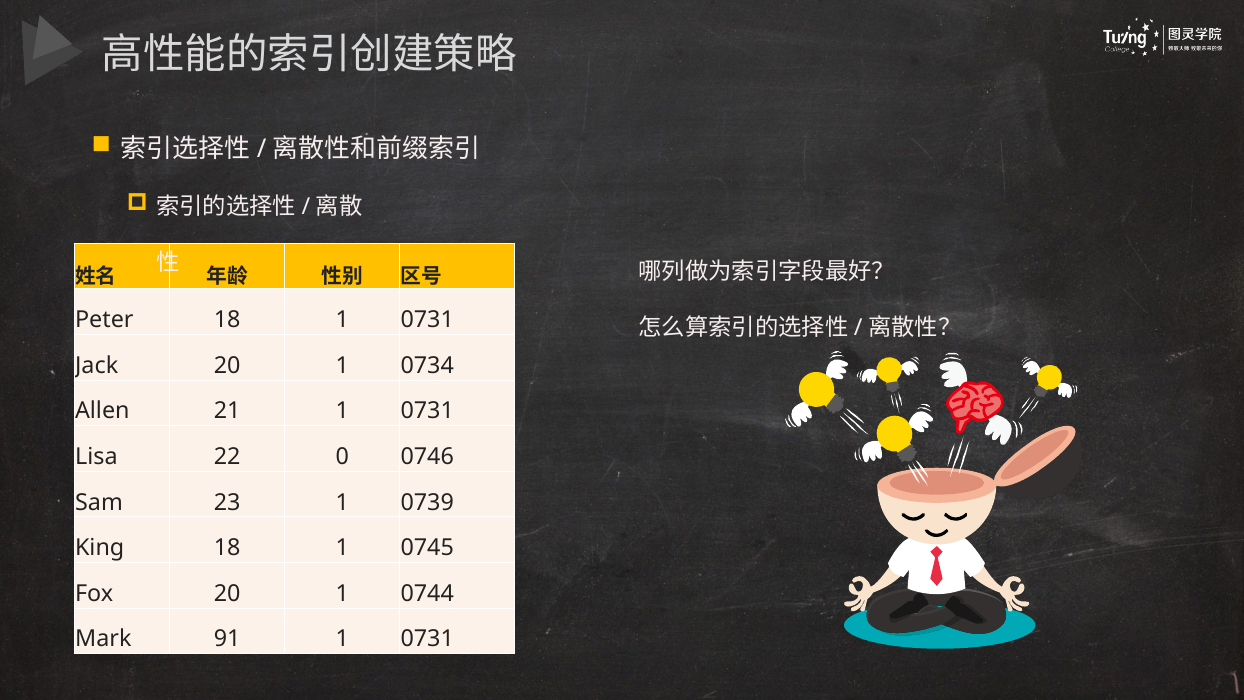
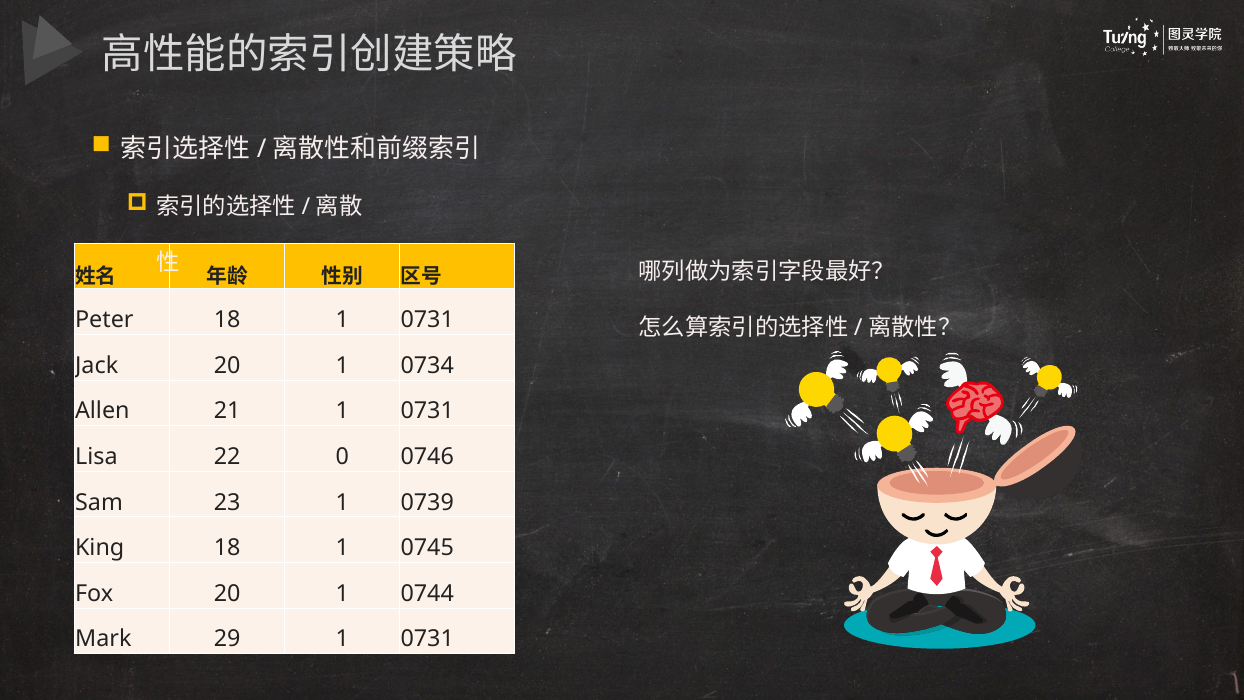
91: 91 -> 29 (227, 639)
